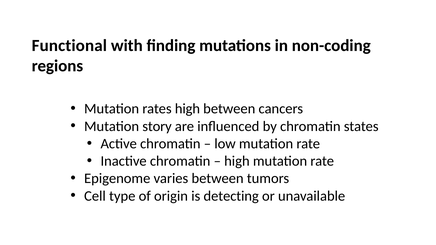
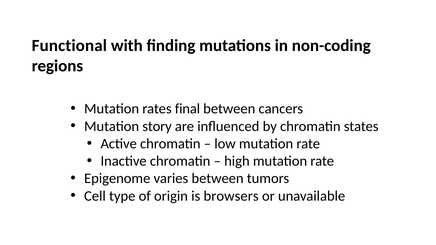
rates high: high -> final (187, 109)
detecting: detecting -> browsers (231, 196)
